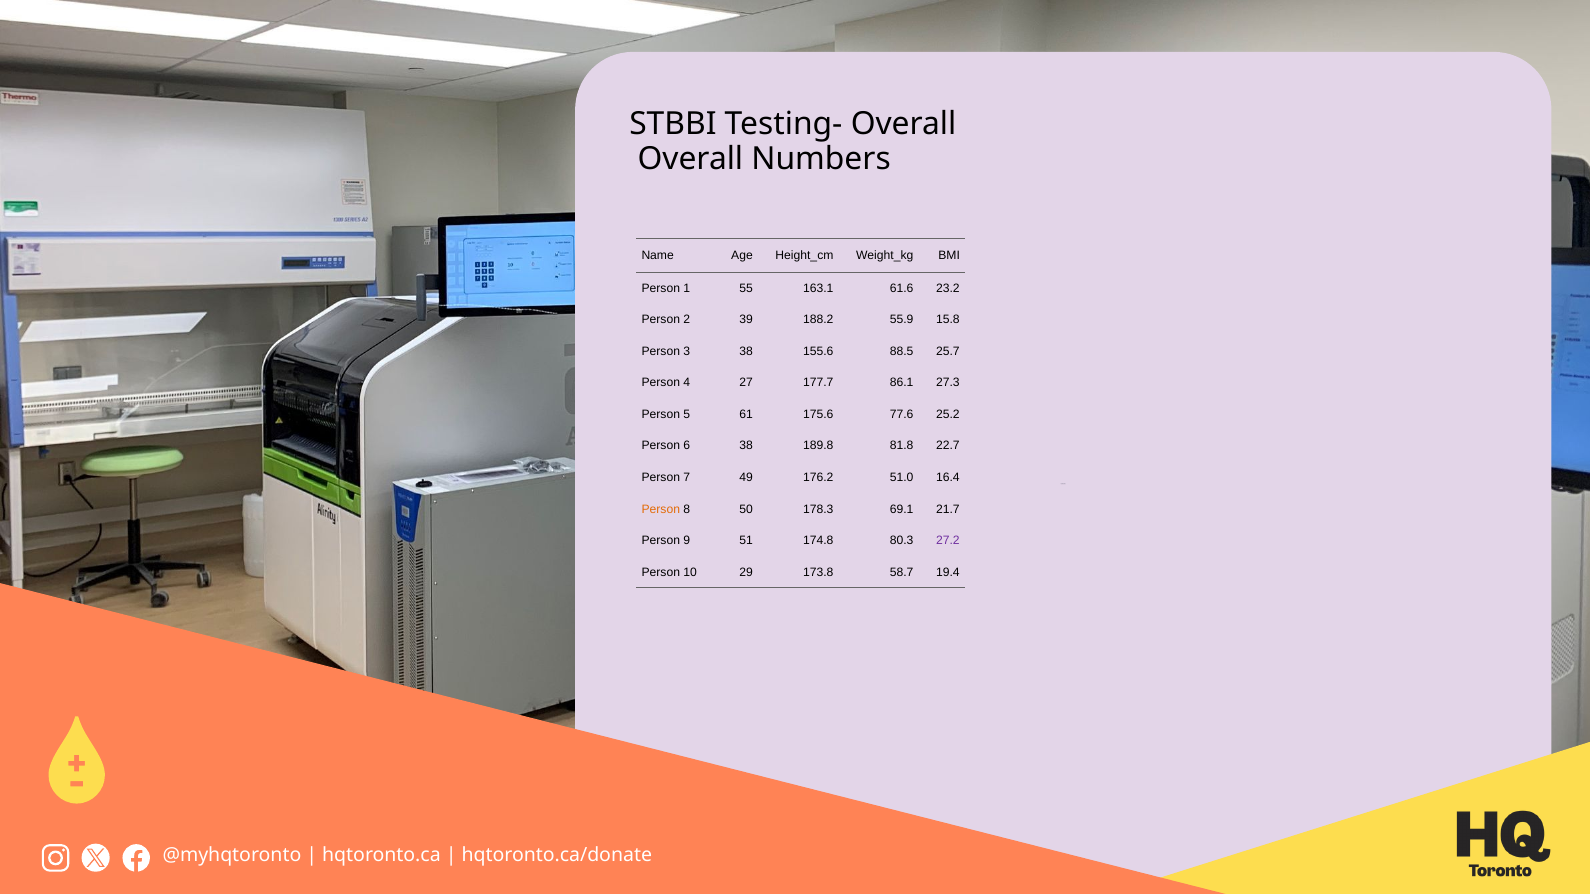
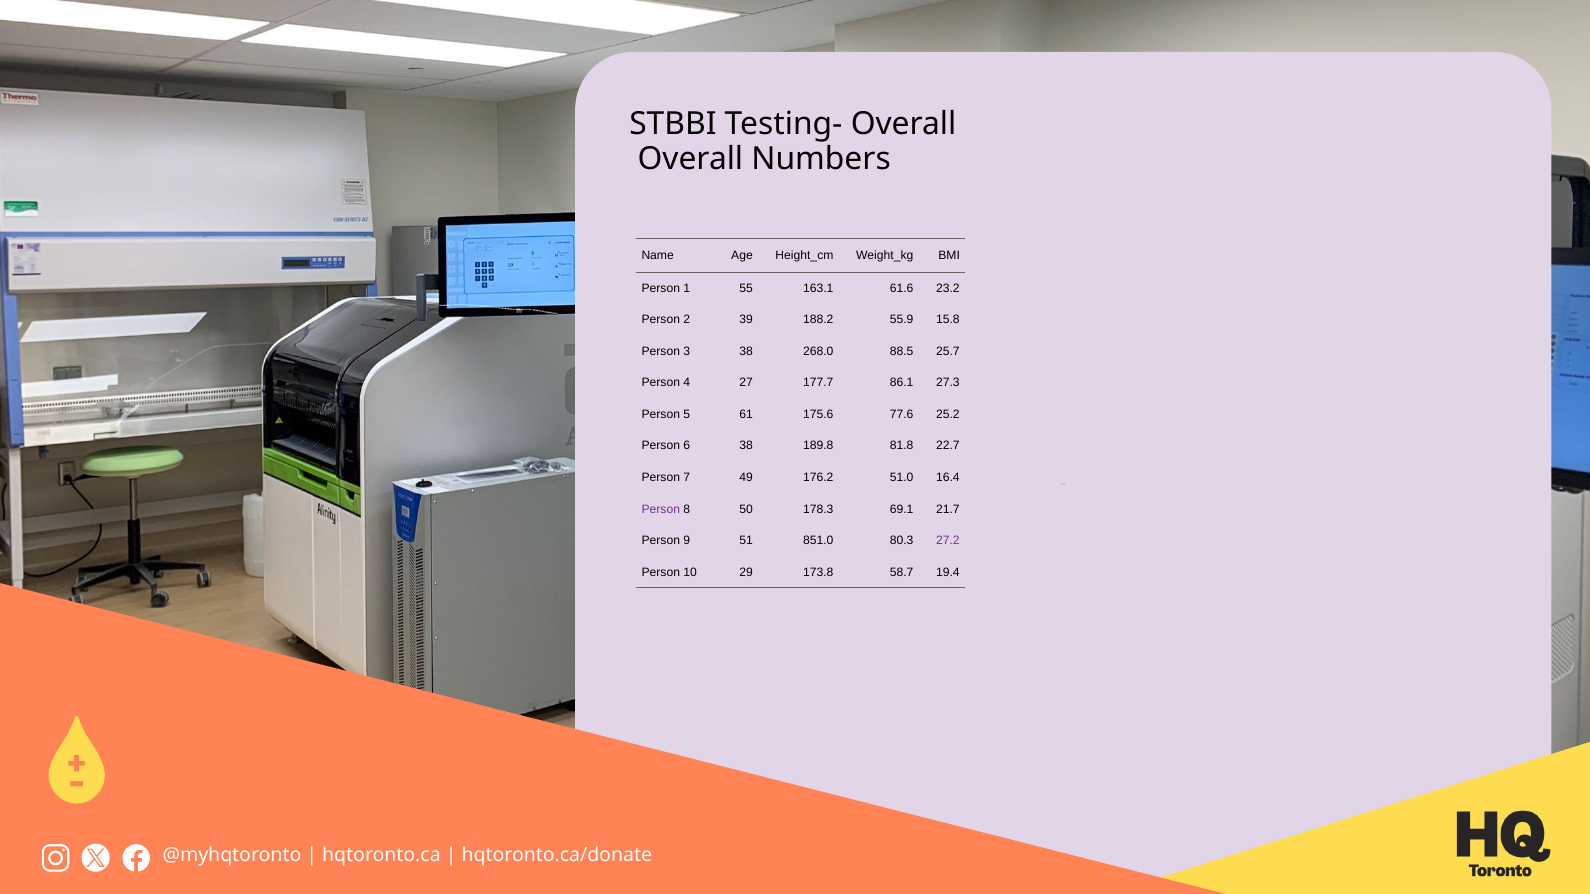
155.6: 155.6 -> 268.0 (818, 351)
Person colour: orange -> purple (661, 509)
174.8: 174.8 -> 851.0 (818, 541)
